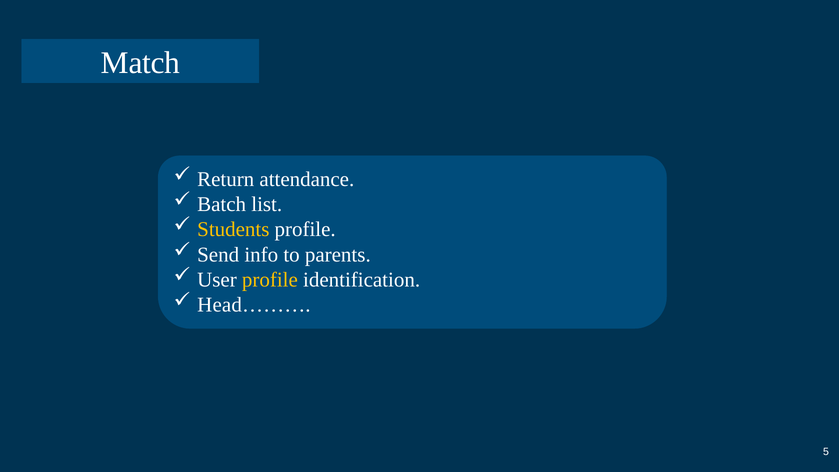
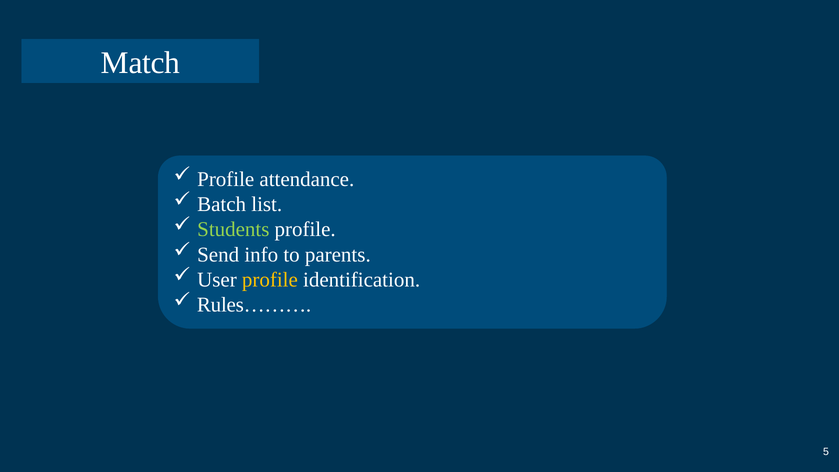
Return: Return -> Profile (226, 179)
Students colour: yellow -> light green (233, 229)
Head………: Head……… -> Rules……… (254, 305)
